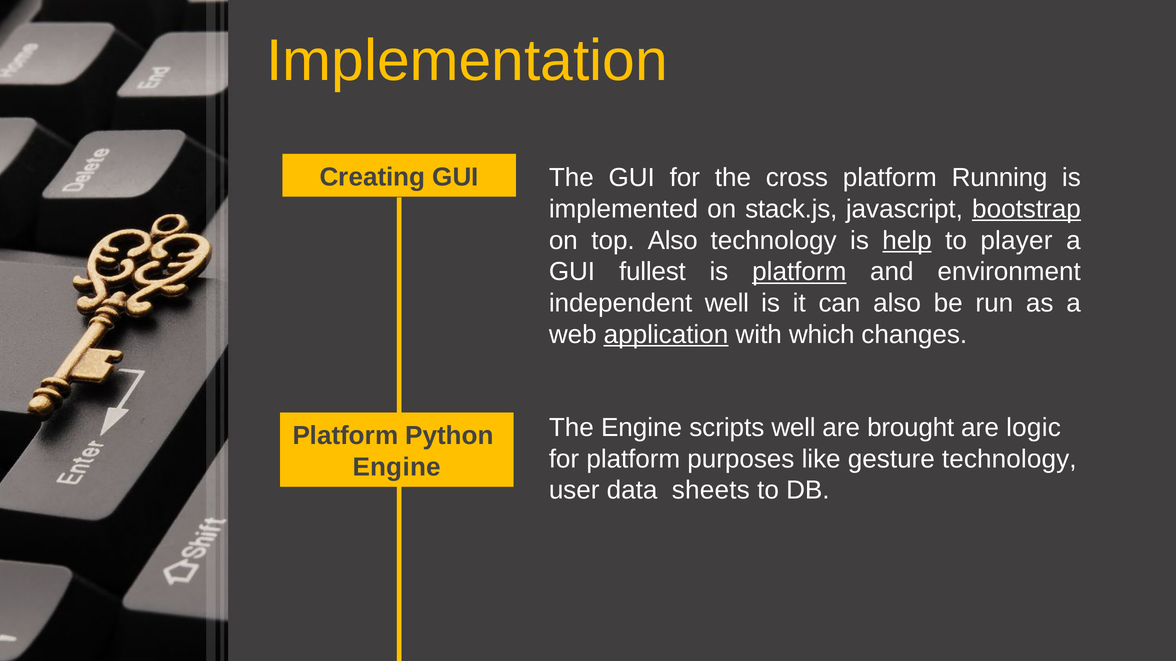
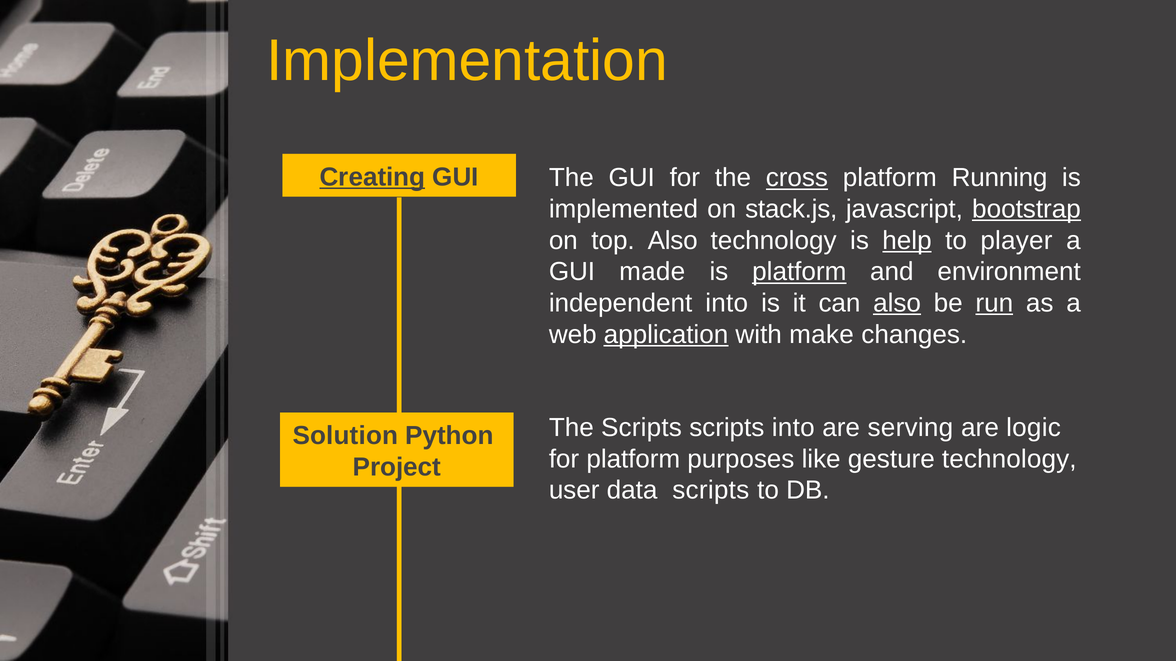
Creating underline: none -> present (372, 177)
cross underline: none -> present (797, 178)
fullest: fullest -> made (652, 272)
independent well: well -> into (727, 303)
also underline: none -> present (897, 303)
run underline: none -> present (994, 303)
which: which -> make (822, 335)
The Engine: Engine -> Scripts (641, 428)
scripts well: well -> into (793, 428)
brought: brought -> serving (910, 428)
Platform: Platform -> Solution (345, 436)
Engine: Engine -> Project (397, 468)
data sheets: sheets -> scripts (711, 491)
